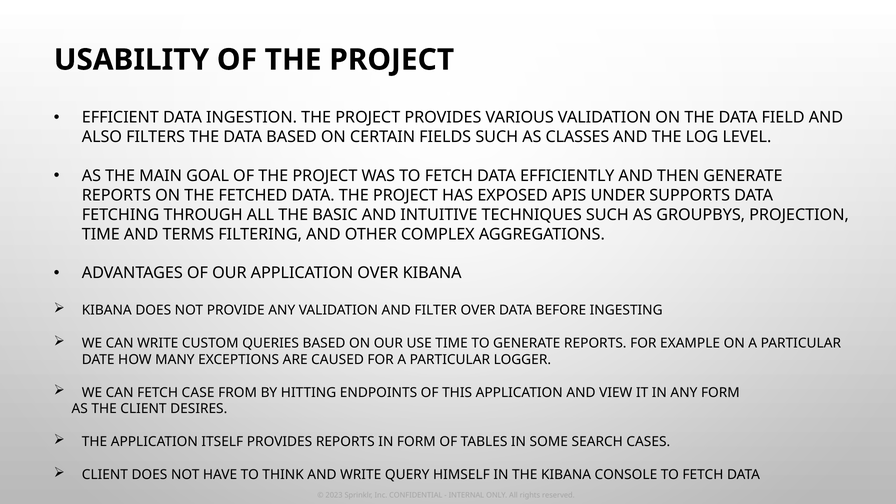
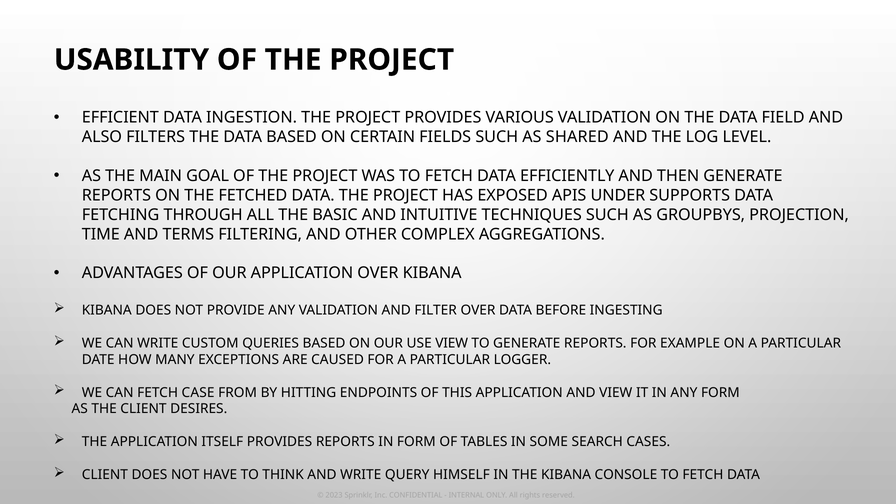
CLASSES: CLASSES -> SHARED (577, 137)
USE TIME: TIME -> VIEW (452, 343)
